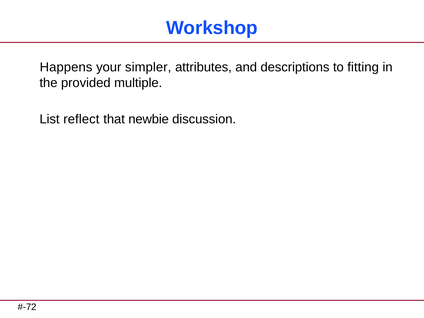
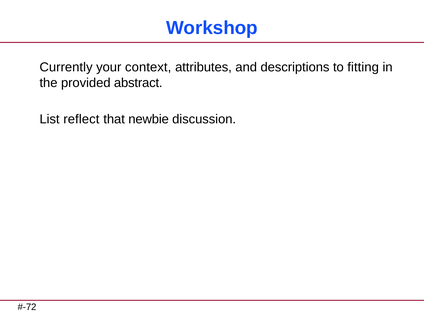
Happens: Happens -> Currently (66, 67)
simpler: simpler -> context (148, 67)
multiple: multiple -> abstract (138, 83)
